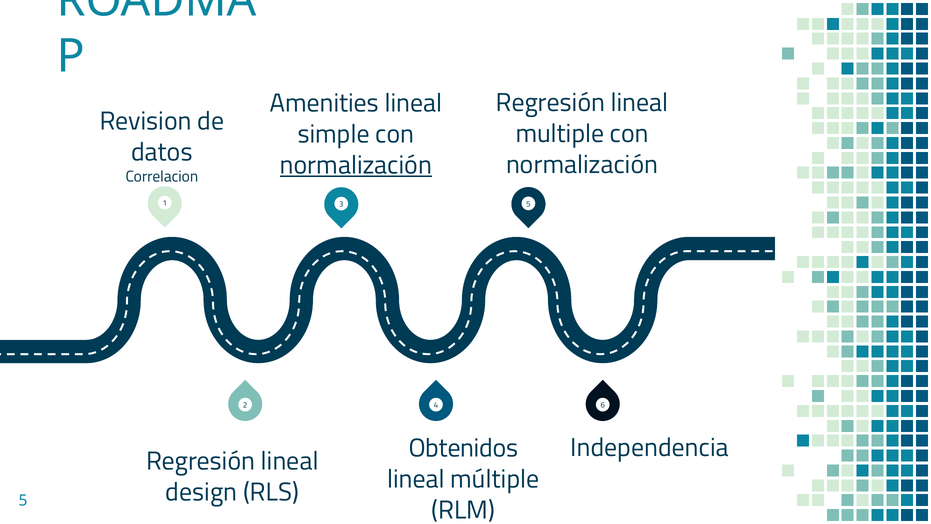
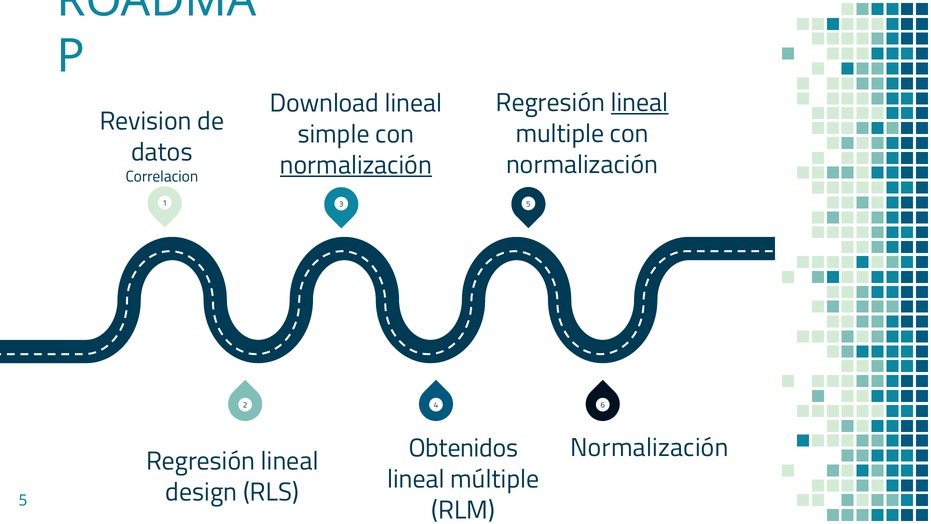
lineal underline: none -> present (640, 103)
Amenities: Amenities -> Download (324, 103)
Independencia: Independencia -> Normalización (649, 447)
